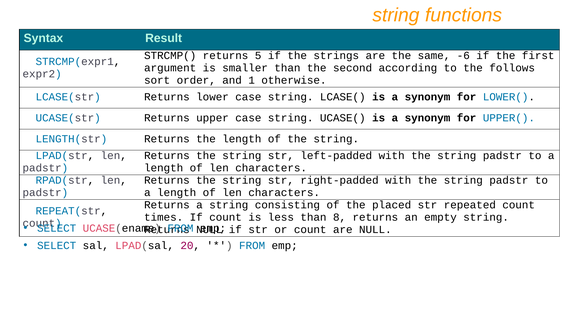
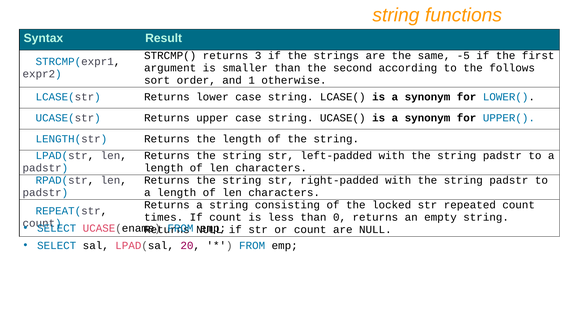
5: 5 -> 3 (258, 56)
-6: -6 -> -5 (463, 56)
placed: placed -> locked (392, 205)
8: 8 -> 0 (340, 217)
